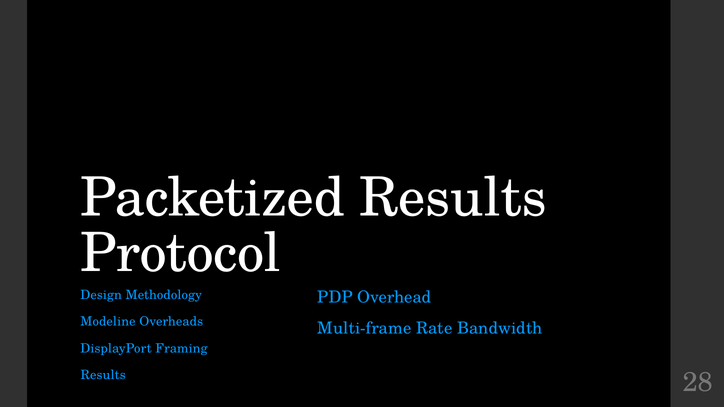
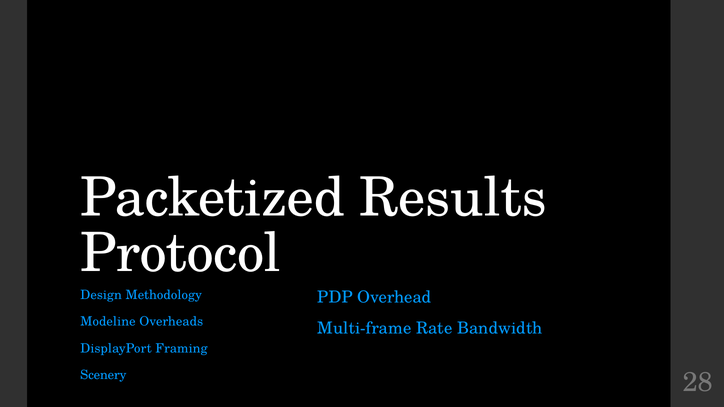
Results: Results -> Scenery (103, 375)
